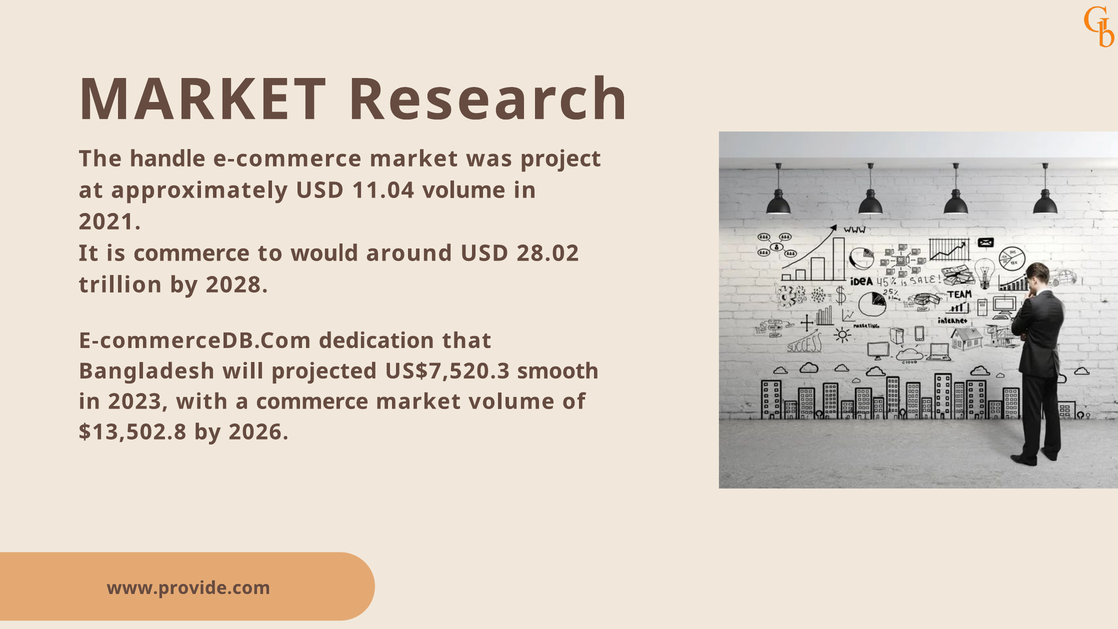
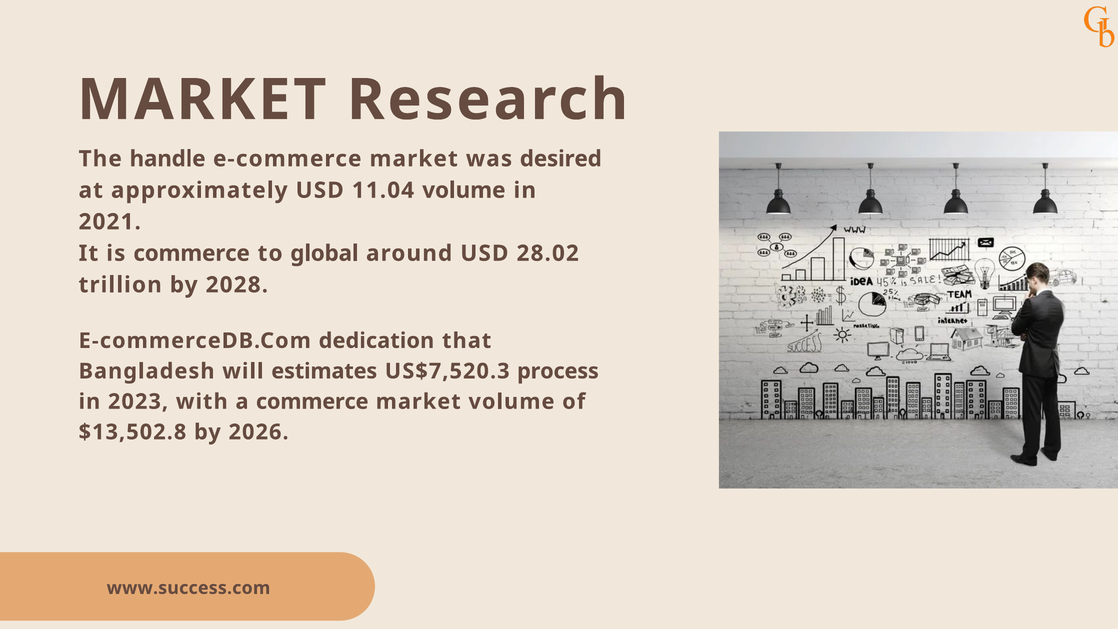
project: project -> desired (561, 159)
would: would -> global (324, 253)
projected: projected -> estimates (324, 371)
smooth: smooth -> process (558, 371)
www.provide.com: www.provide.com -> www.success.com (188, 588)
